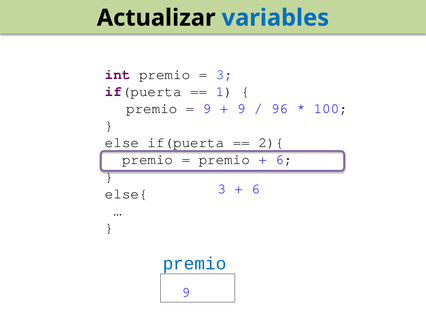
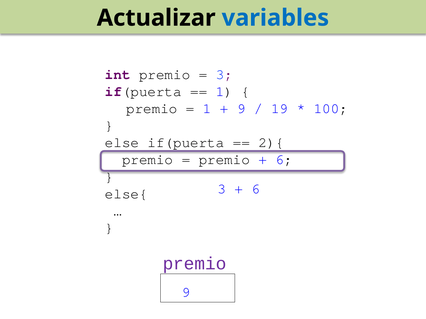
9: 9 -> 1 (207, 109)
96: 96 -> 19 (280, 109)
premio colour: blue -> purple (195, 264)
